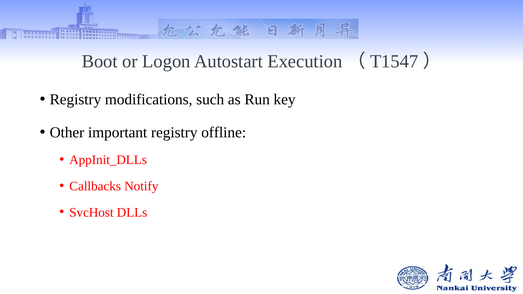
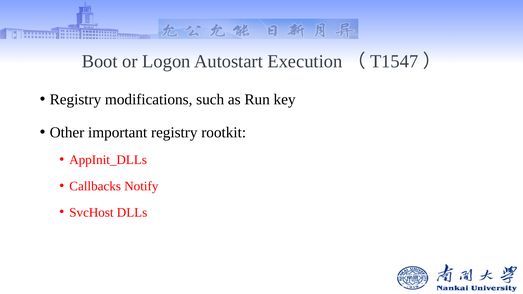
offline: offline -> rootkit (224, 133)
